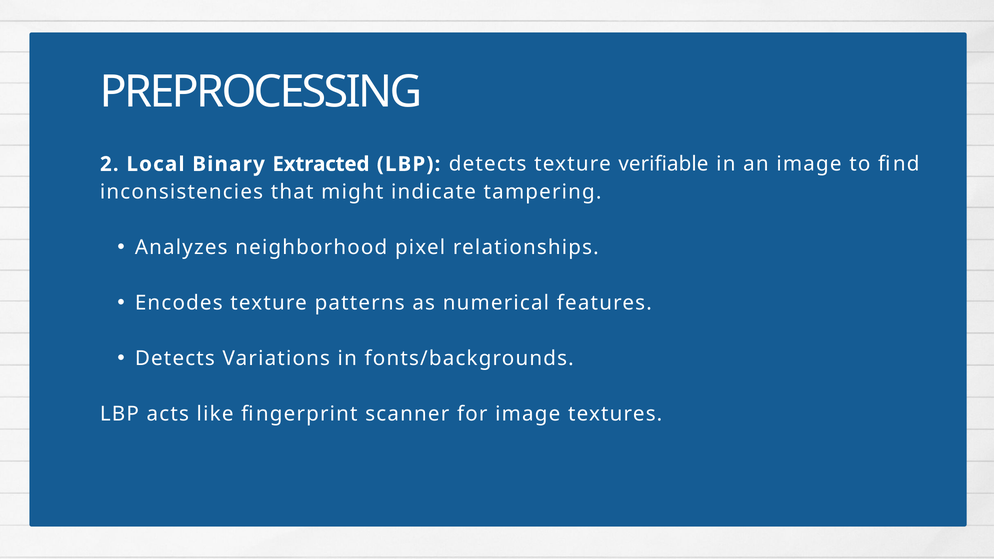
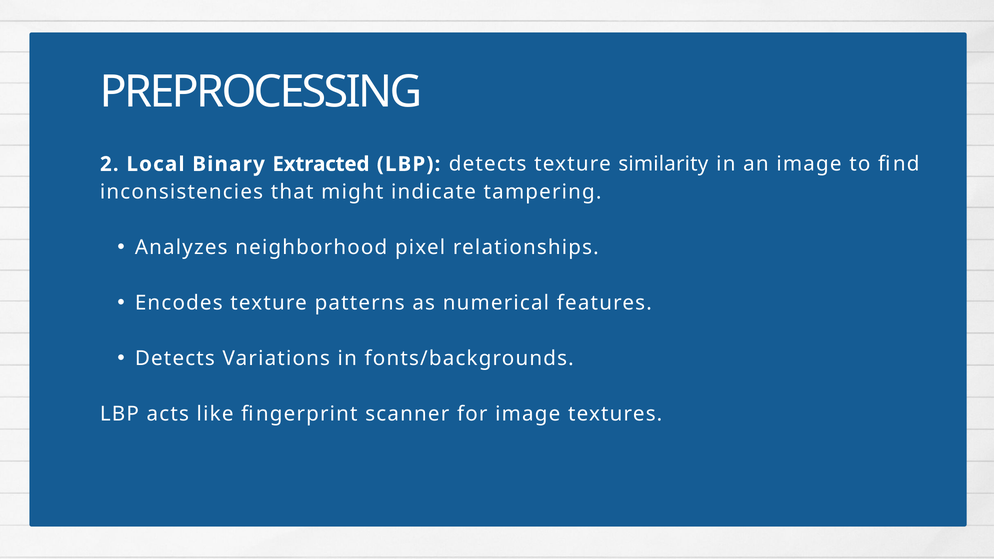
verifiable: verifiable -> similarity (663, 164)
